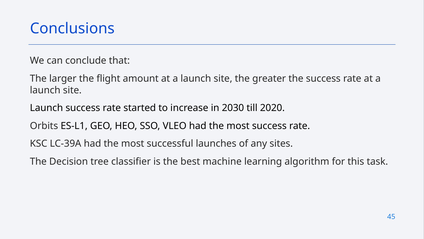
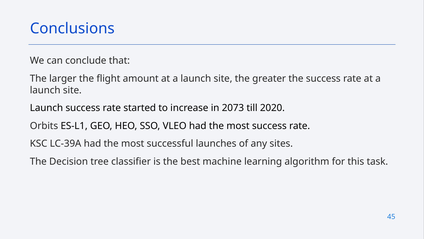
2030: 2030 -> 2073 (233, 108)
